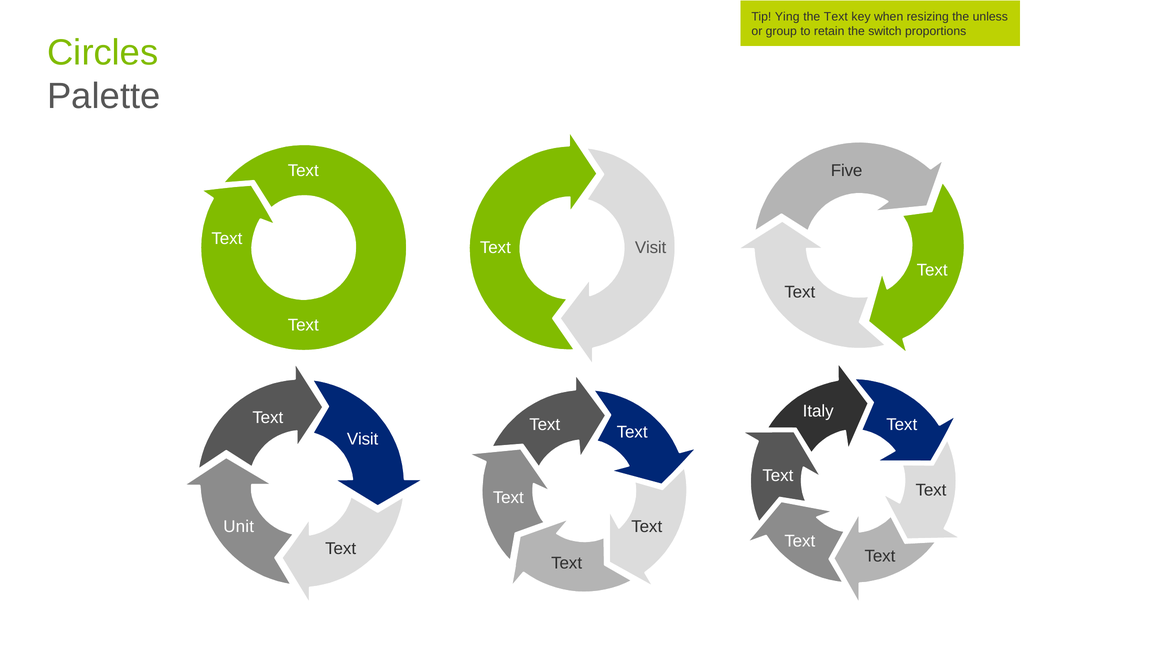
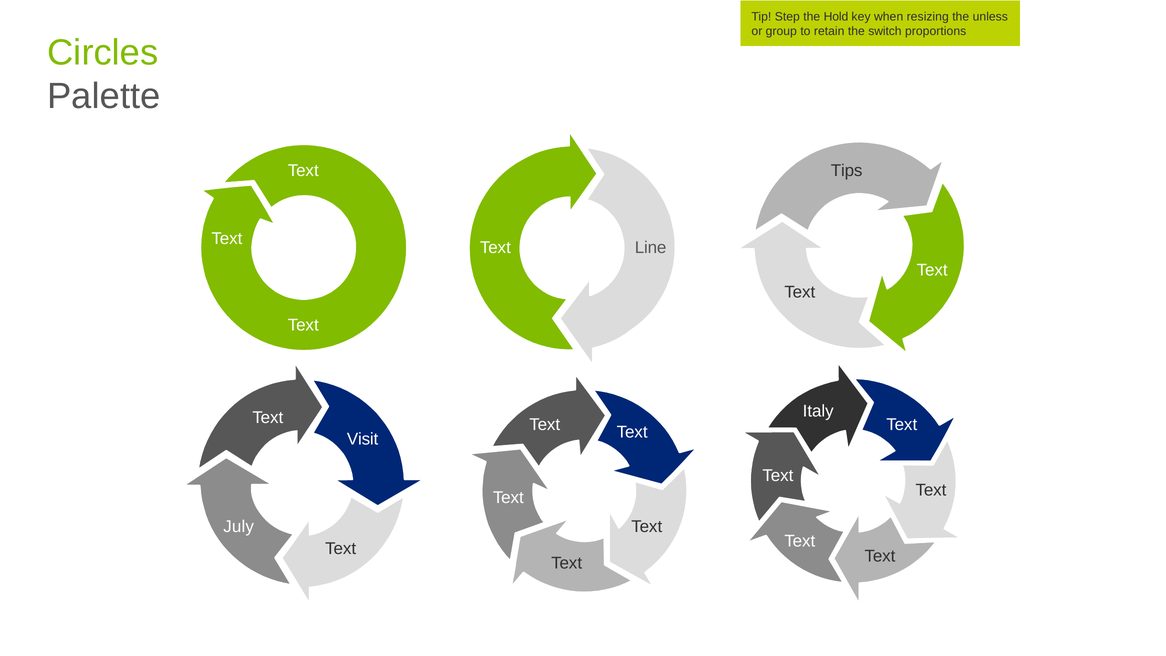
Ying: Ying -> Step (787, 17)
the Text: Text -> Hold (836, 17)
Five: Five -> Tips (847, 170)
Visit: Visit -> Line (651, 247)
Unit: Unit -> July (239, 527)
